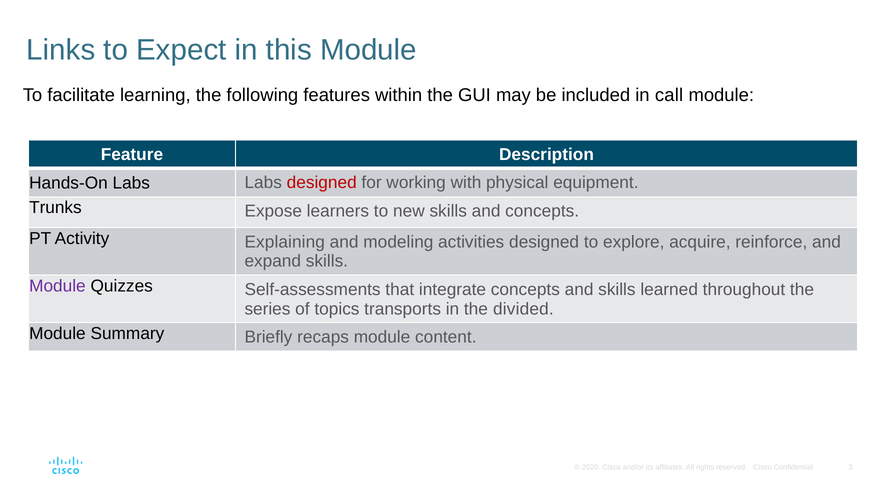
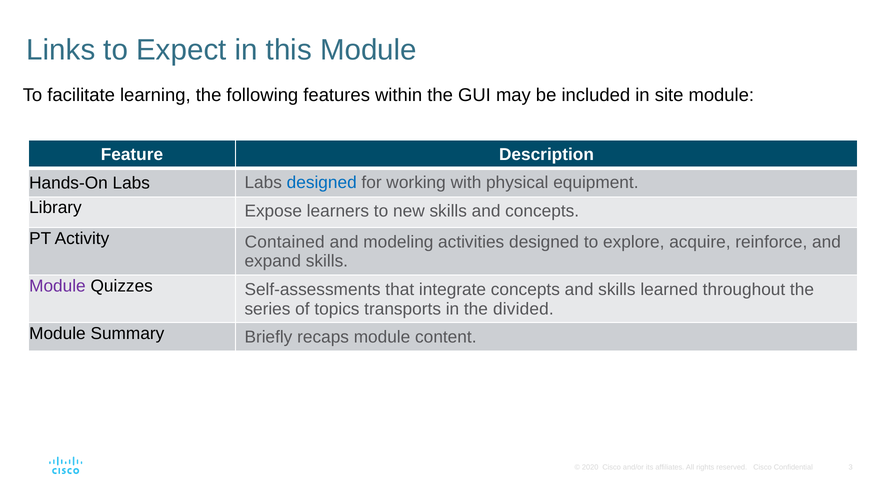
call: call -> site (669, 95)
designed colour: red -> blue (322, 183)
Trunks: Trunks -> Library (55, 208)
Explaining: Explaining -> Contained (285, 242)
